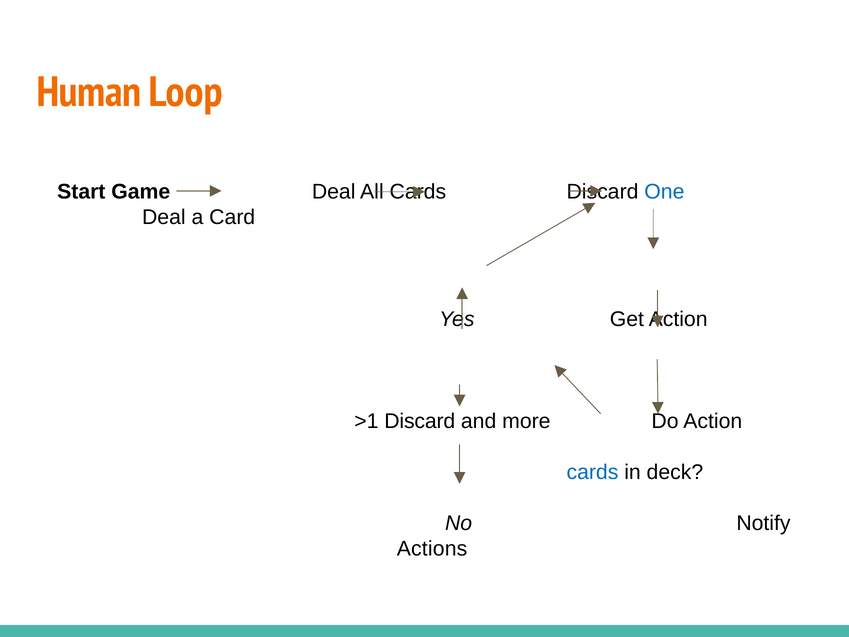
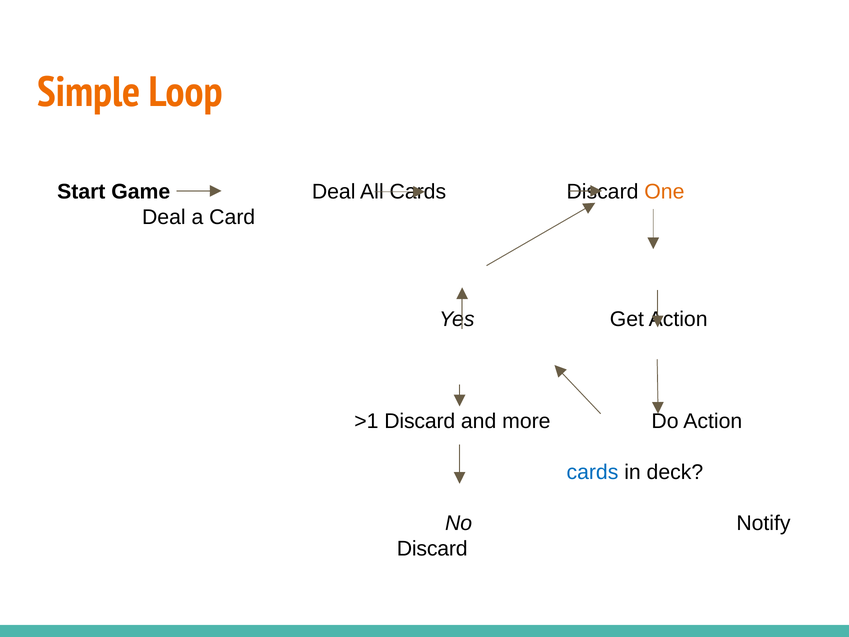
Human: Human -> Simple (89, 92)
One colour: blue -> orange (664, 192)
Actions: Actions -> Discard (432, 548)
